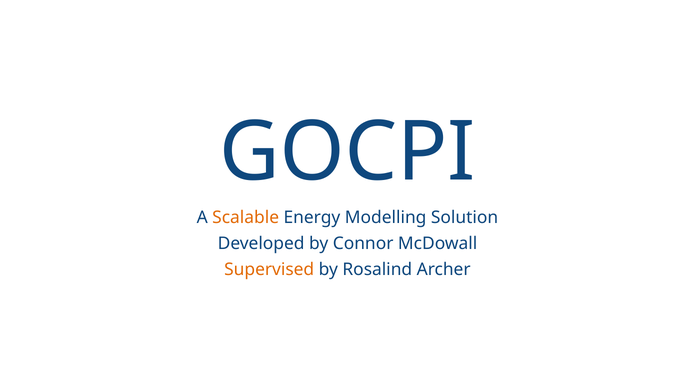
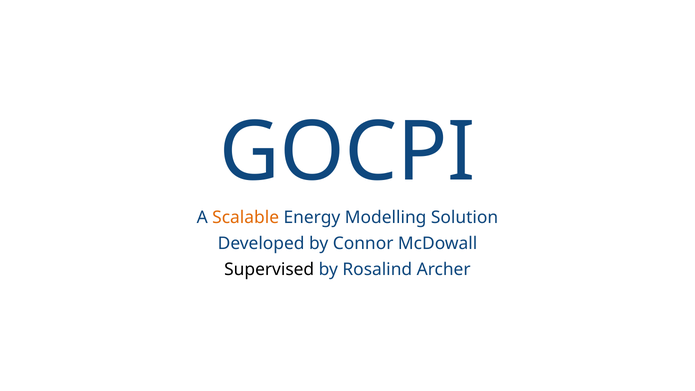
Supervised colour: orange -> black (269, 269)
